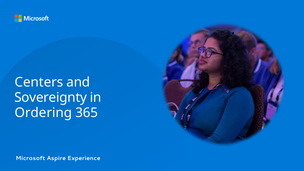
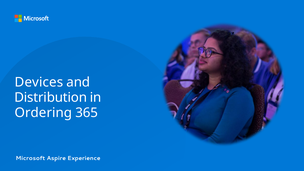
Centers: Centers -> Devices (39, 82)
Sovereignty: Sovereignty -> Distribution (51, 98)
